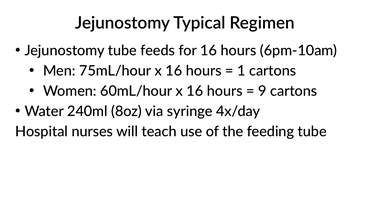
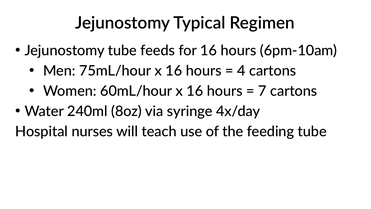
1: 1 -> 4 (241, 71)
9: 9 -> 7 (262, 91)
